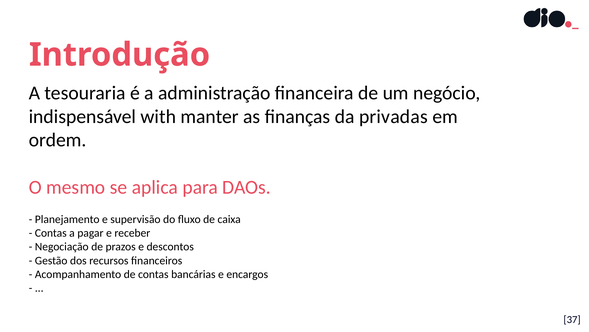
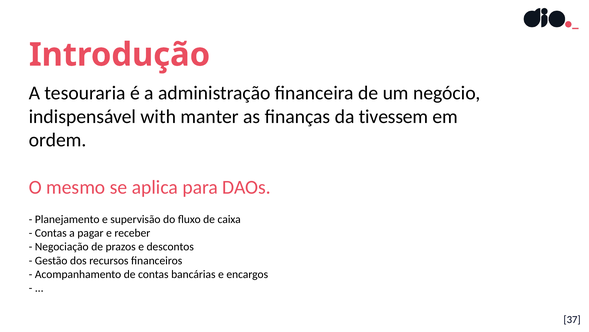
privadas: privadas -> tivessem (394, 116)
